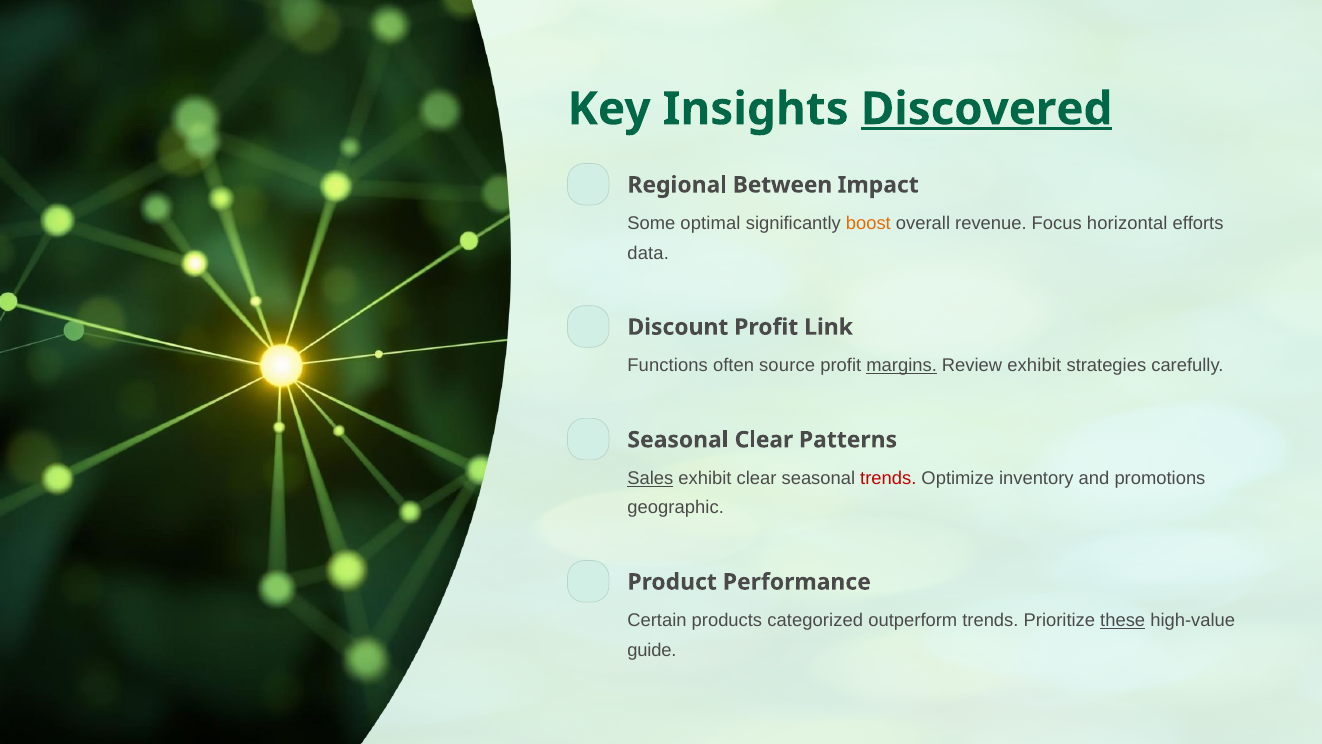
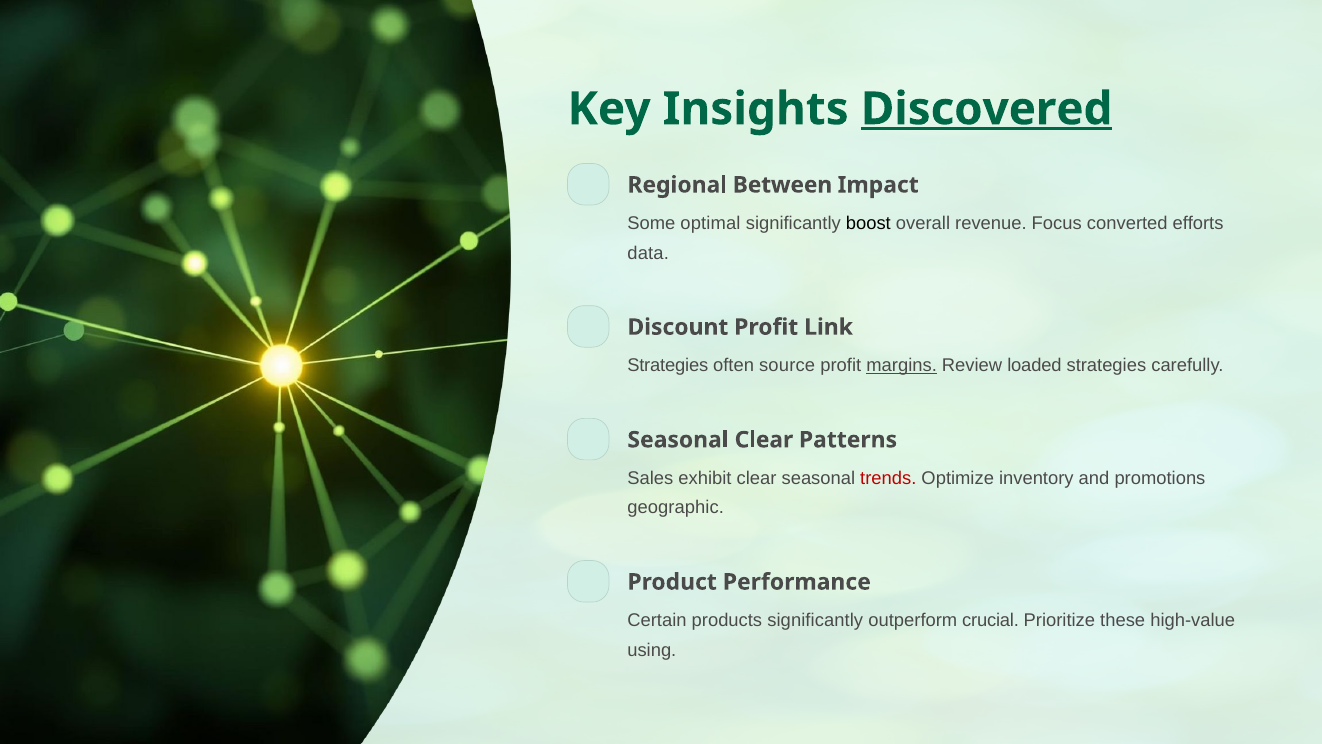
boost colour: orange -> black (868, 224)
horizontal: horizontal -> converted (1127, 224)
Functions: Functions -> Strategies (668, 366)
Review exhibit: exhibit -> loaded (1034, 366)
Sales underline: present -> none (650, 478)
products categorized: categorized -> significantly (815, 620)
outperform trends: trends -> crucial (991, 620)
these underline: present -> none (1123, 620)
guide: guide -> using (652, 650)
